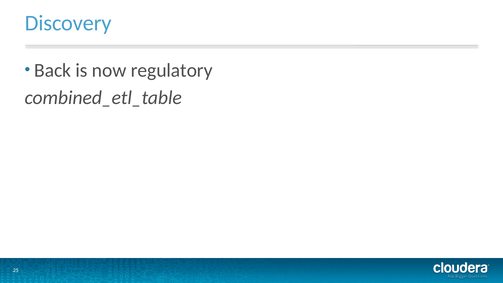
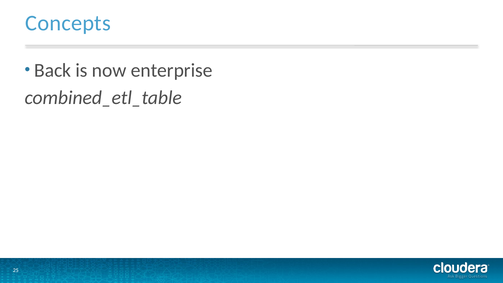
Discovery: Discovery -> Concepts (68, 23)
regulatory: regulatory -> enterprise (172, 70)
